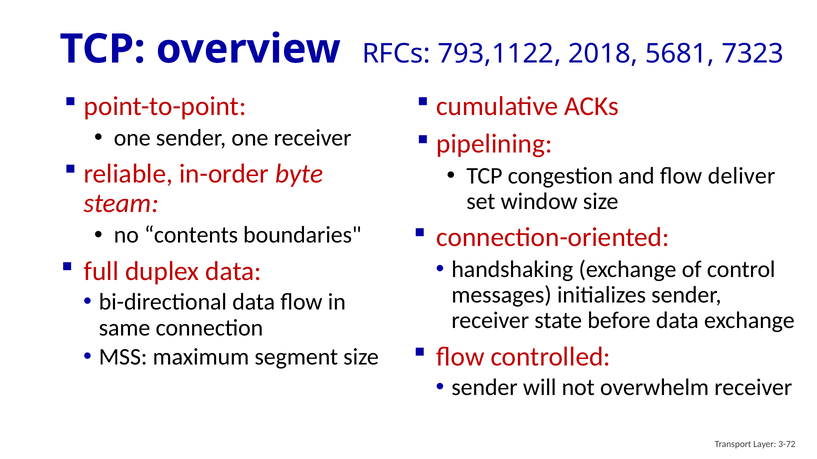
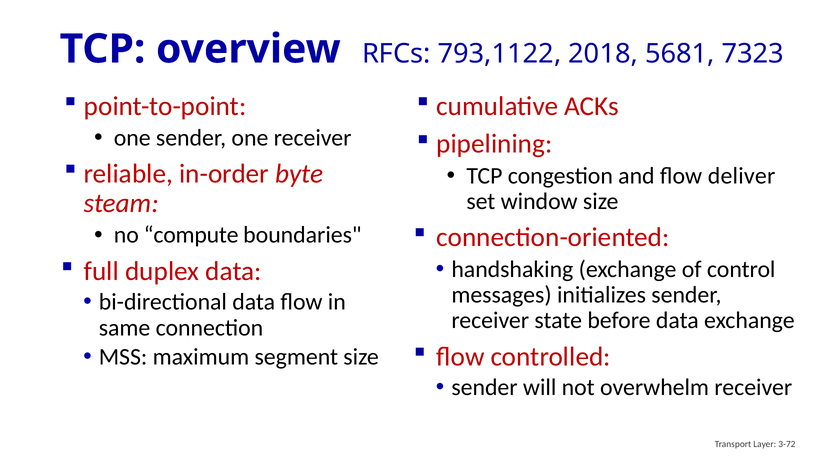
contents: contents -> compute (191, 235)
